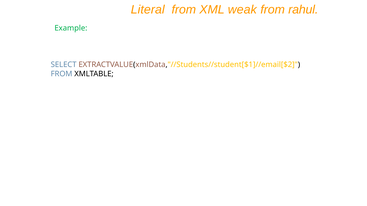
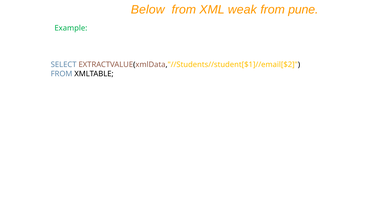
Literal: Literal -> Below (148, 10)
rahul: rahul -> pune (303, 10)
